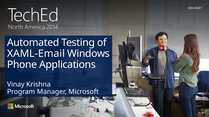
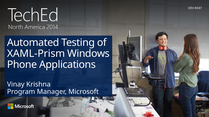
XAML-Email: XAML-Email -> XAML-Prism (36, 54)
